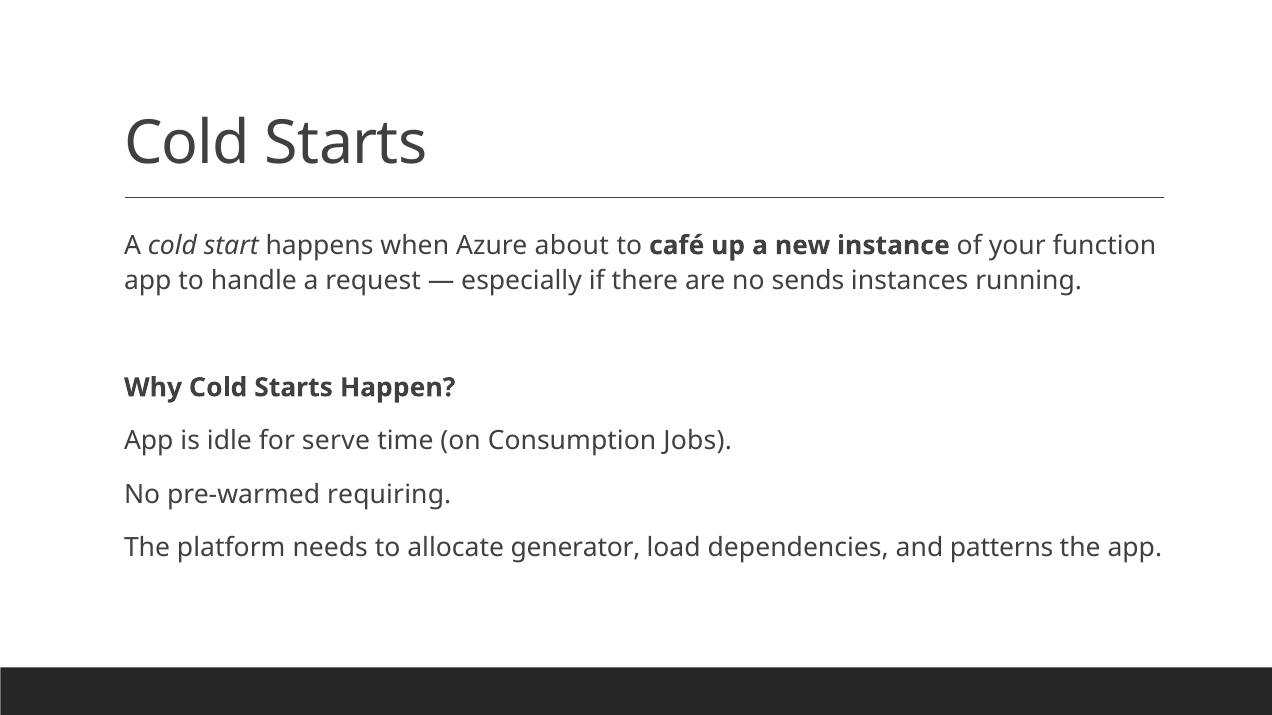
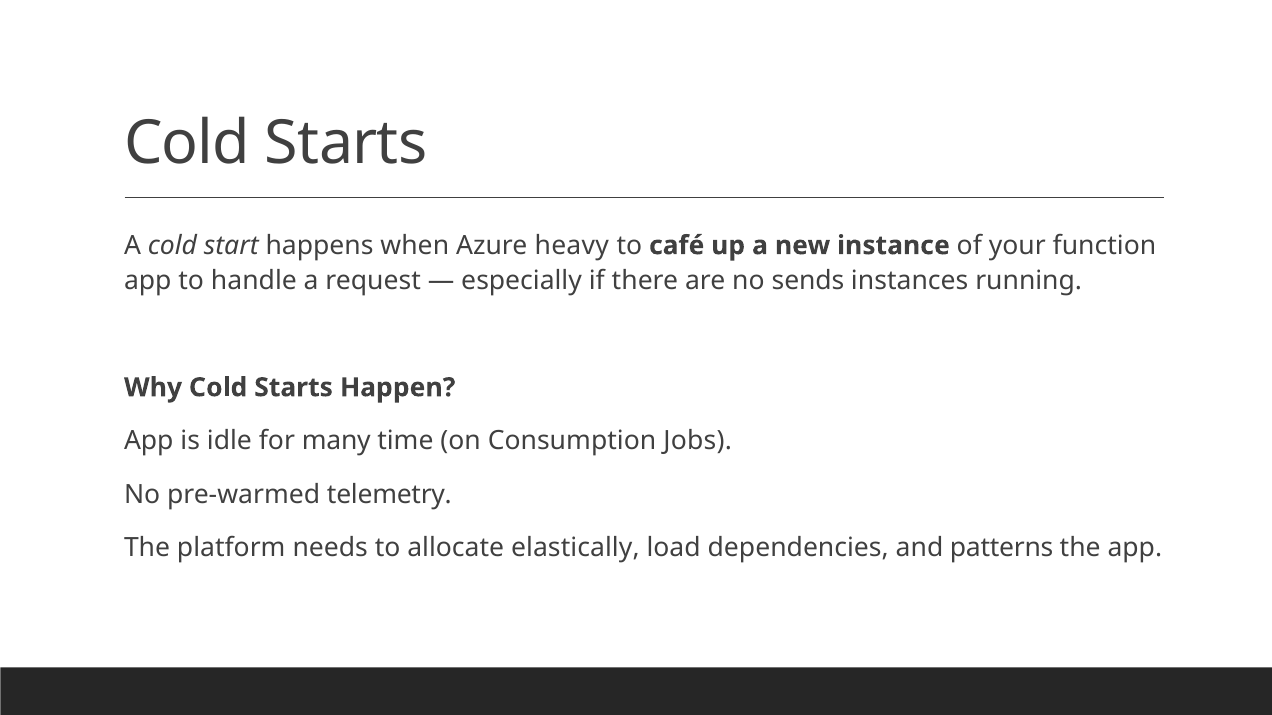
about: about -> heavy (572, 246)
serve: serve -> many (336, 441)
requiring: requiring -> telemetry (389, 495)
generator: generator -> elastically (575, 548)
